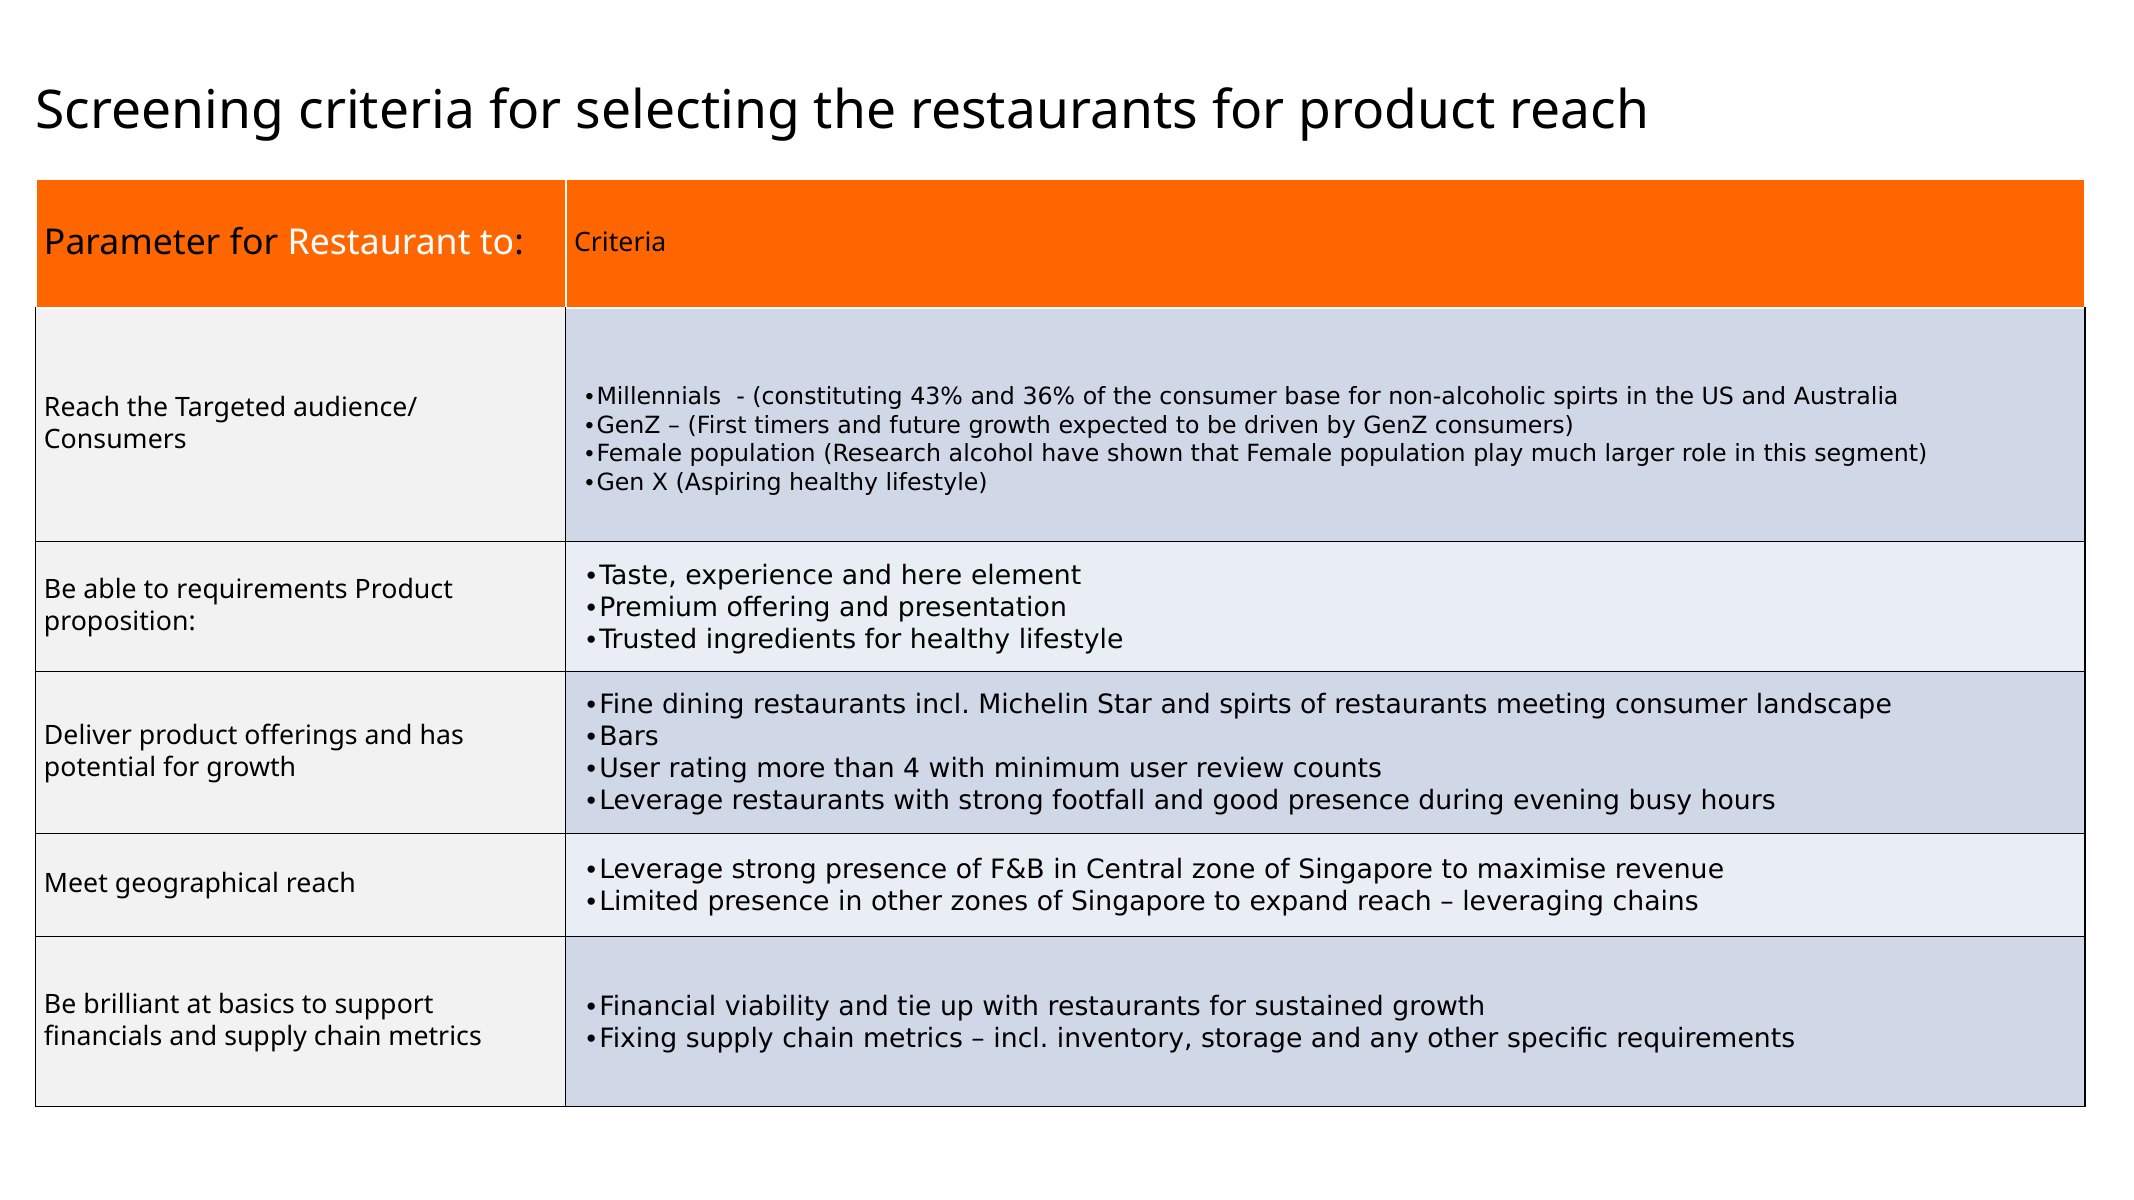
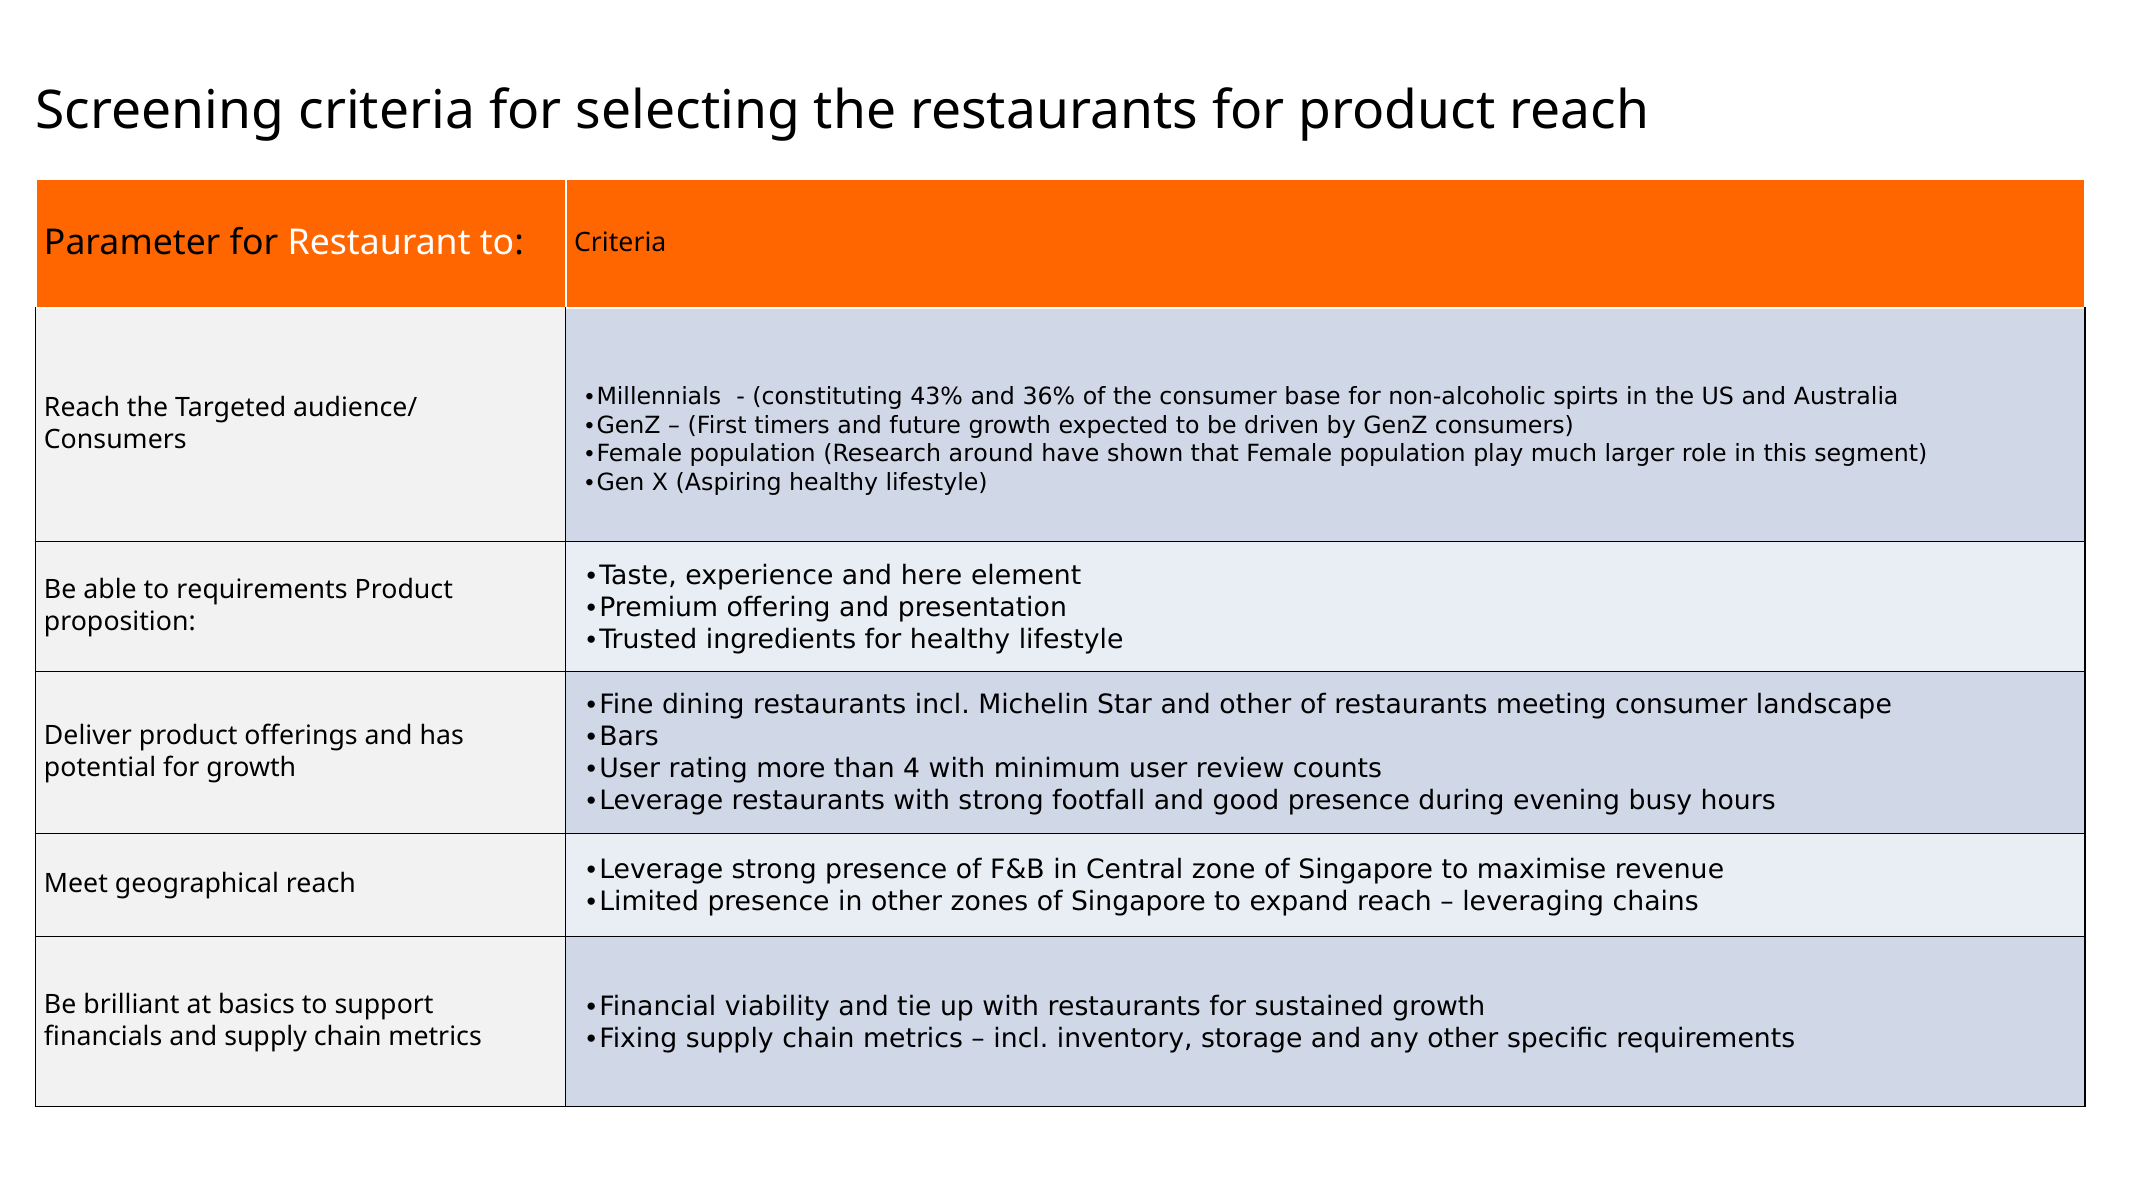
alcohol: alcohol -> around (991, 454)
and spirts: spirts -> other (1255, 705)
